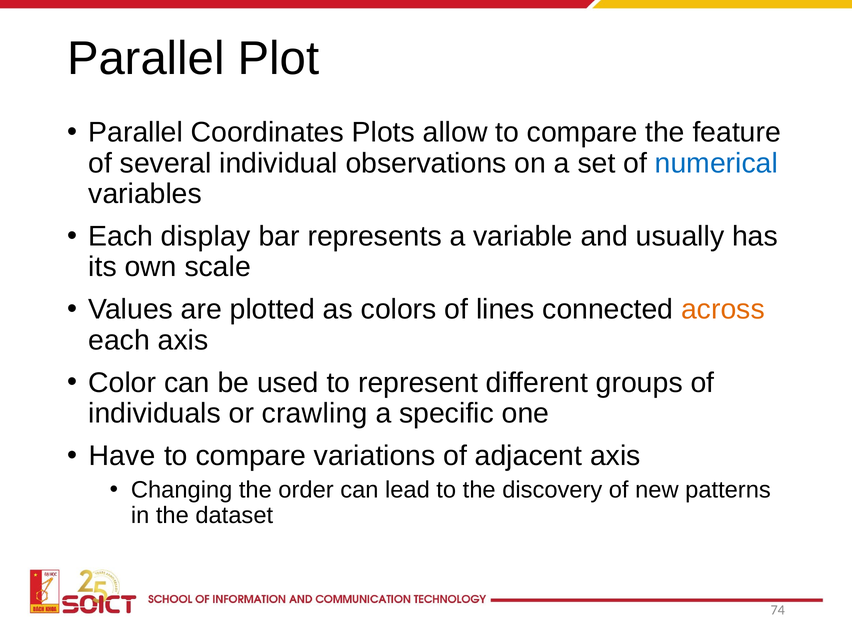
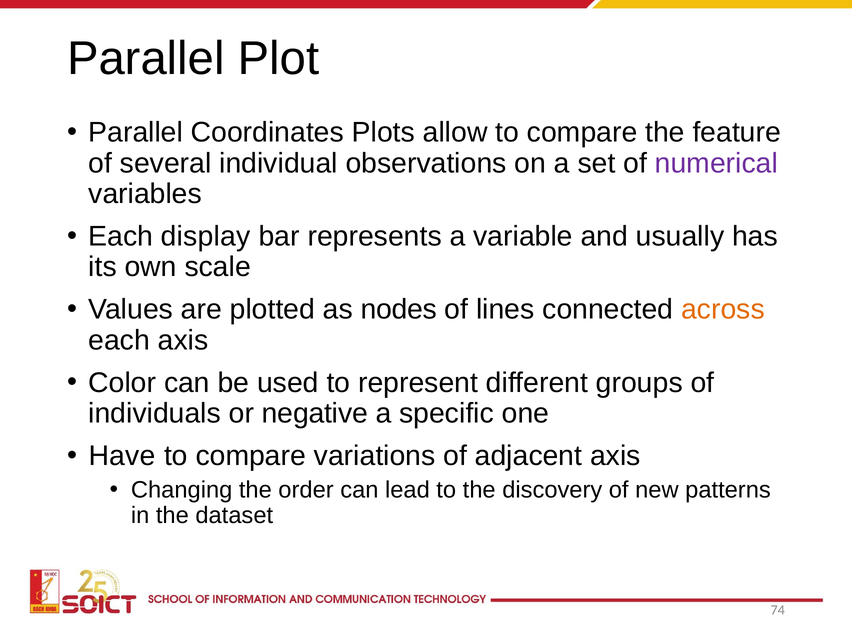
numerical colour: blue -> purple (716, 163)
colors: colors -> nodes (399, 310)
crawling: crawling -> negative (315, 413)
